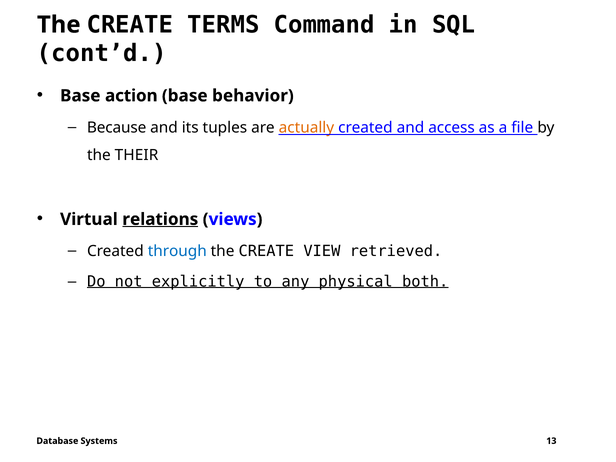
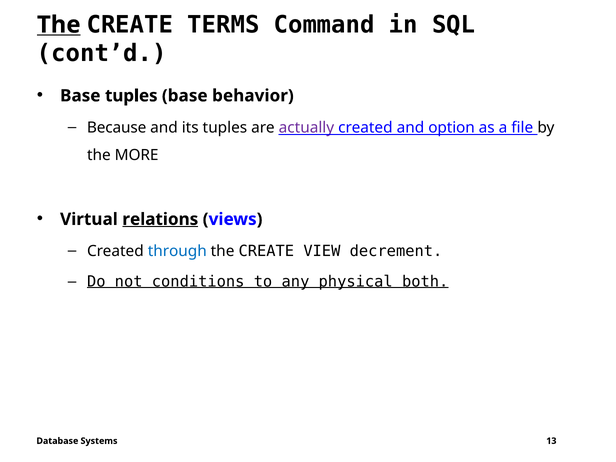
The underline: none -> present (59, 25)
Base action: action -> tuples (131, 96)
actually colour: orange -> purple (306, 127)
access: access -> option (452, 127)
THEIR: THEIR -> MORE (137, 155)
retrieved: retrieved -> decrement (396, 251)
explicitly: explicitly -> conditions (198, 282)
